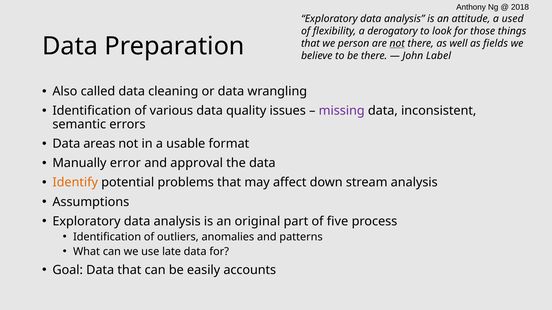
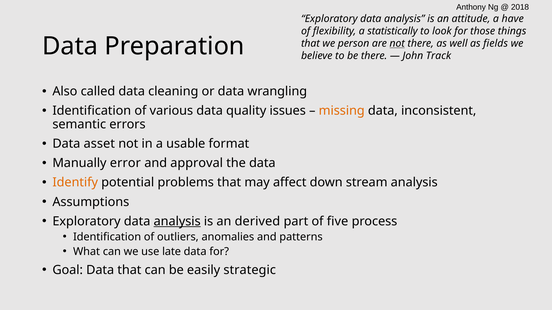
used: used -> have (513, 19)
derogatory: derogatory -> statistically (393, 31)
Label: Label -> Track (439, 56)
missing colour: purple -> orange (342, 111)
areas: areas -> asset (99, 144)
analysis underline: none -> present (177, 222)
original: original -> derived (257, 222)
accounts: accounts -> strategic (250, 270)
